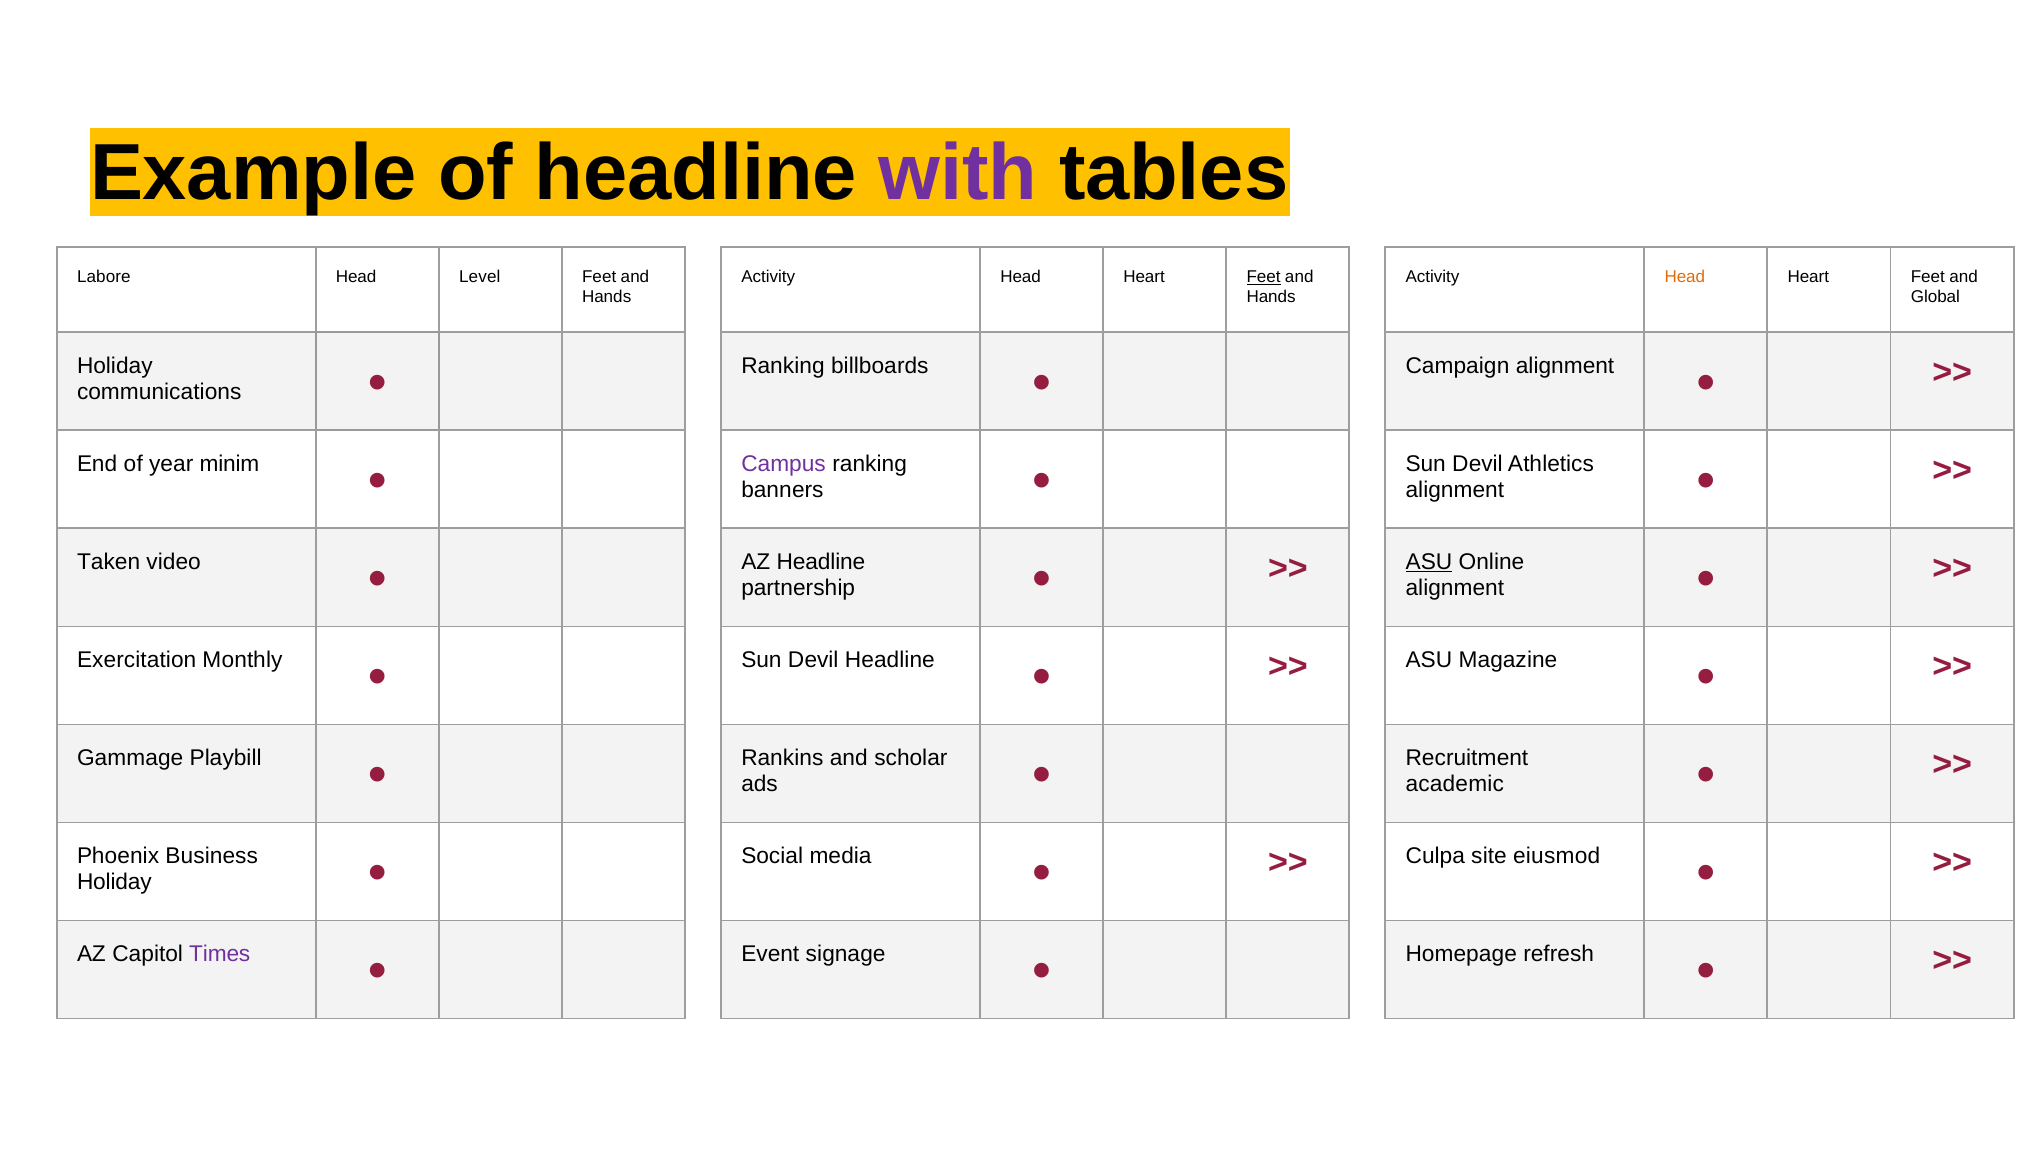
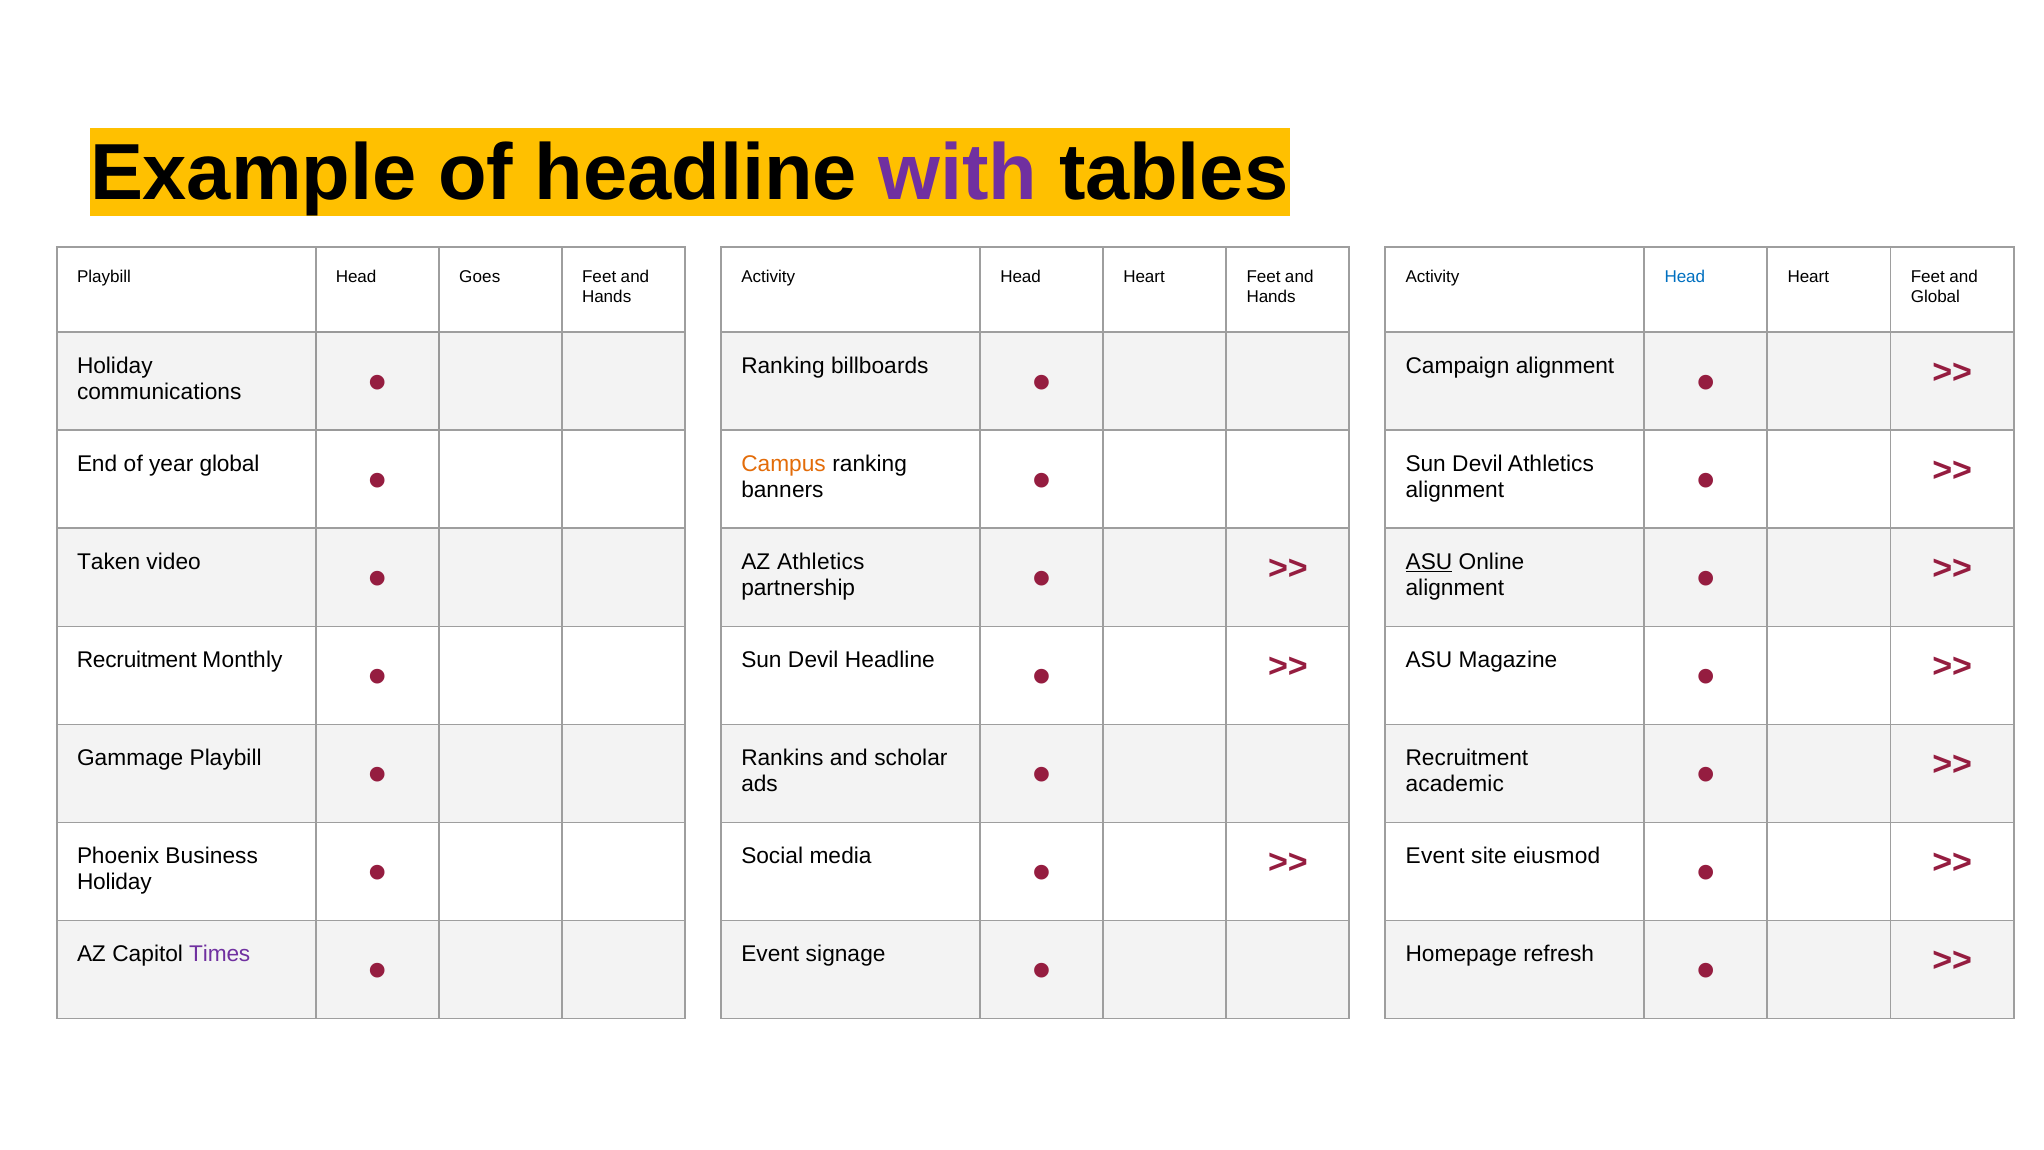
Labore: Labore -> Playbill (104, 277)
Level: Level -> Goes (480, 277)
Feet underline: present -> none (1264, 277)
Head colour: orange -> blue (1685, 277)
year minim: minim -> global (229, 464)
Campus colour: purple -> orange (784, 464)
AZ Headline: Headline -> Athletics (821, 562)
Exercitation: Exercitation -> Recruitment (137, 660)
Culpa: Culpa -> Event (1435, 856)
